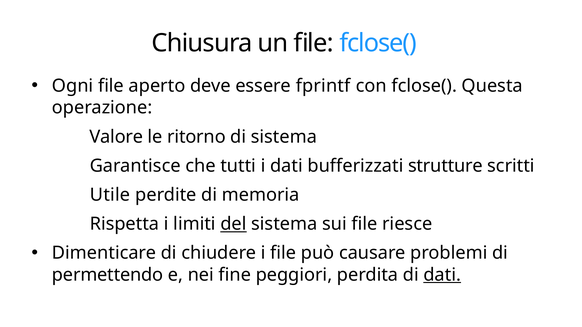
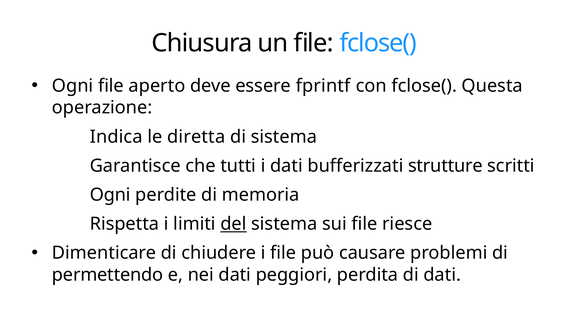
Valore: Valore -> Indica (116, 137)
ritorno: ritorno -> diretta (196, 137)
Utile: Utile -> Ogni (110, 195)
nei fine: fine -> dati (235, 275)
dati underline: present -> none (442, 275)
